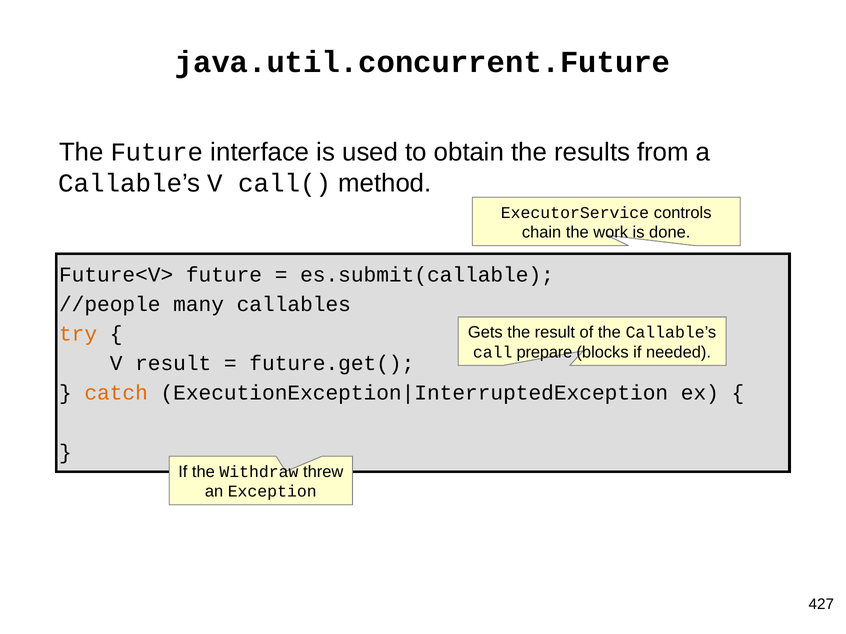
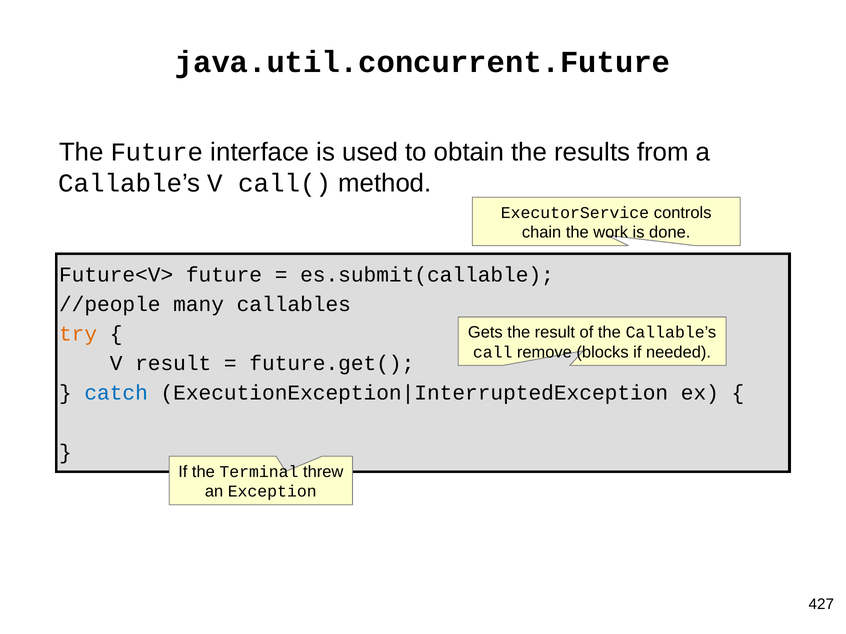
prepare: prepare -> remove (544, 352)
catch colour: orange -> blue (116, 393)
Withdraw: Withdraw -> Terminal (259, 472)
